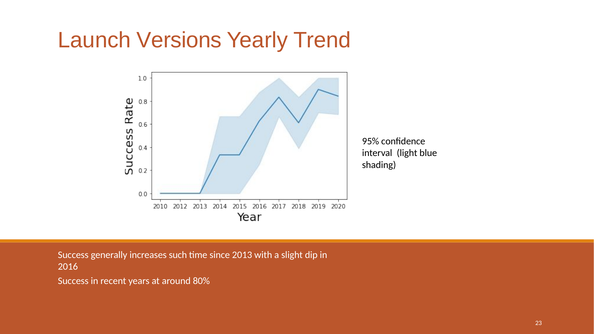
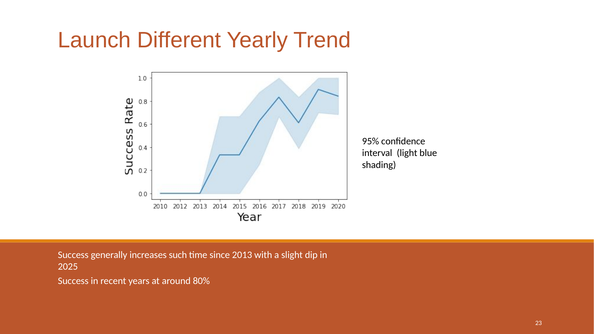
Versions: Versions -> Different (179, 40)
2016: 2016 -> 2025 (68, 267)
